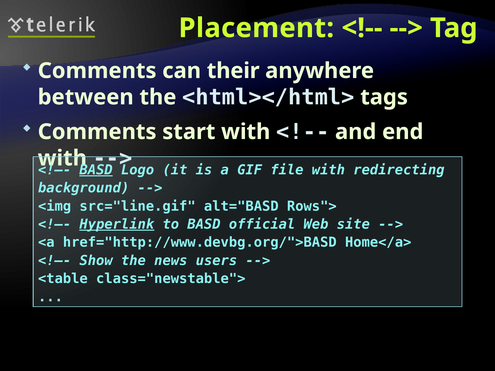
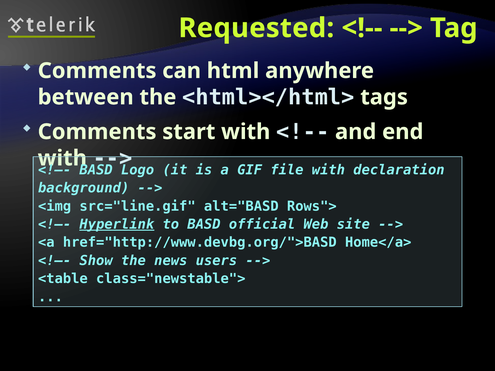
Placement: Placement -> Requested (256, 28)
their: their -> html (233, 71)
BASD underline: present -> none (96, 170)
redirecting: redirecting -> declaration (399, 170)
